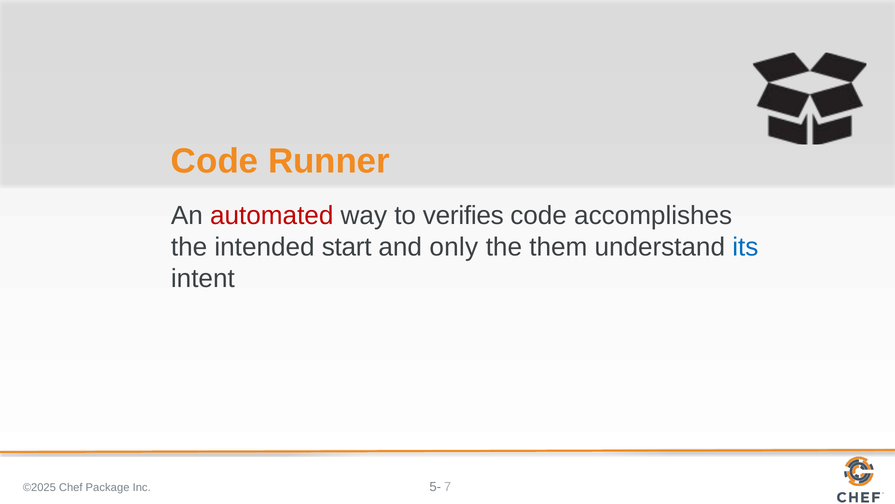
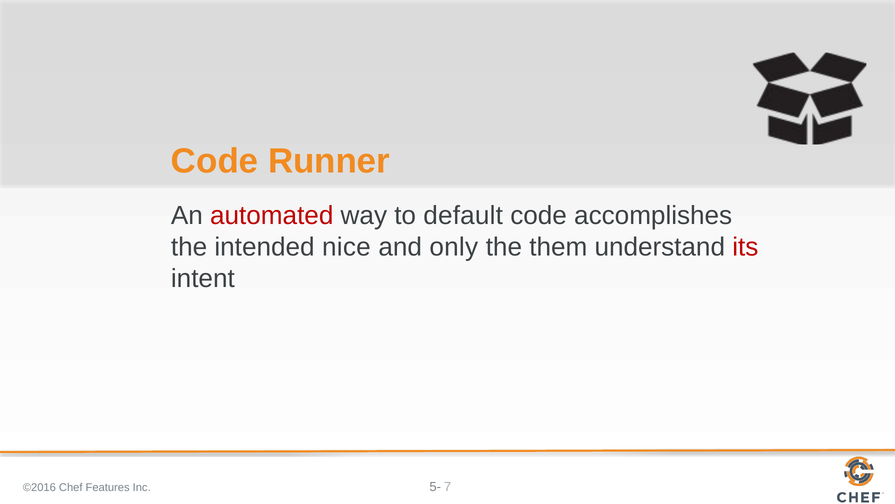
verifies: verifies -> default (463, 216)
start: start -> nice (346, 247)
its colour: blue -> red (745, 247)
©2025: ©2025 -> ©2016 (39, 487)
Package: Package -> Features (108, 487)
